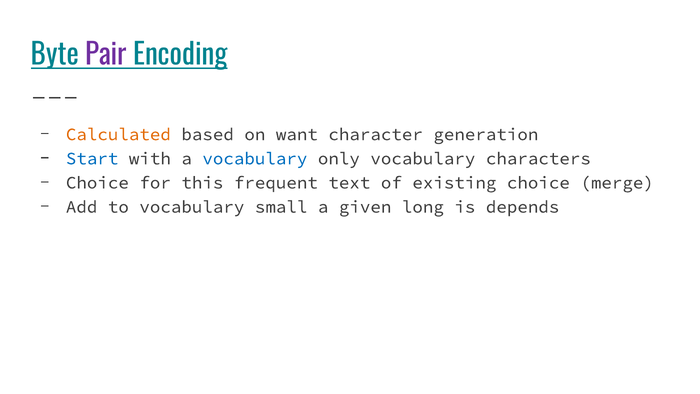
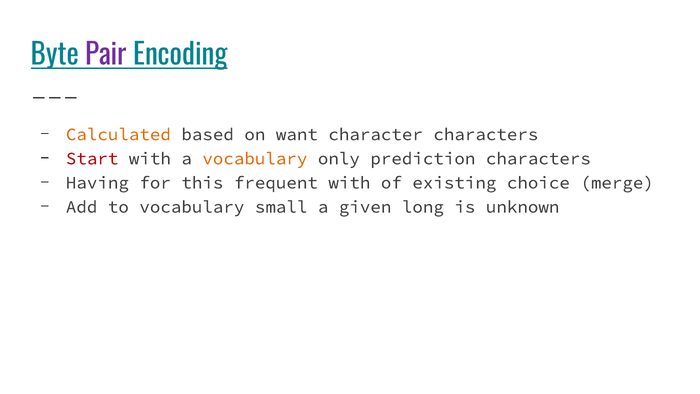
character generation: generation -> characters (486, 134)
Start colour: blue -> red (92, 158)
vocabulary colour: blue -> orange (255, 158)
only vocabulary: vocabulary -> prediction (423, 158)
Choice: Choice -> Having (97, 183)
frequent text: text -> with (349, 183)
depends: depends -> unknown (523, 207)
